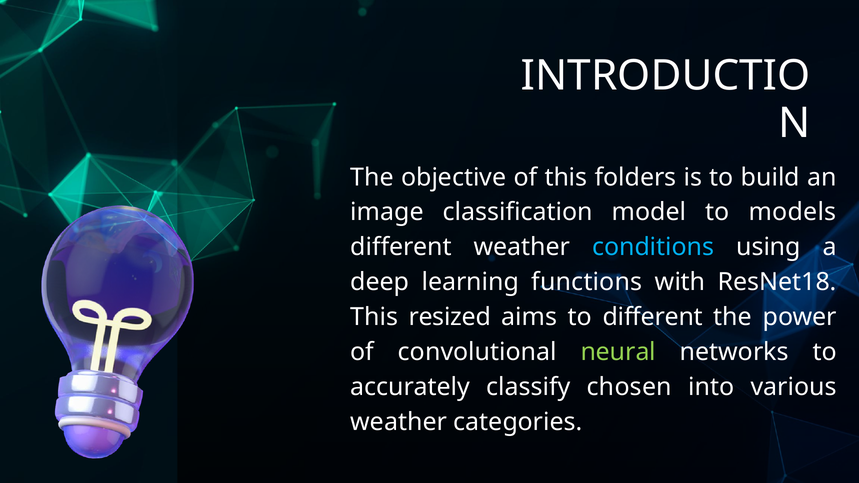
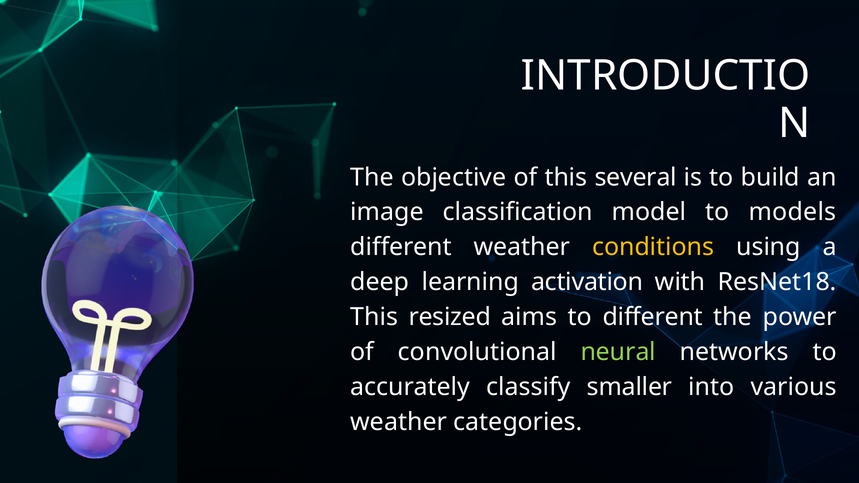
folders: folders -> several (636, 177)
conditions colour: light blue -> yellow (653, 247)
functions: functions -> activation (587, 282)
chosen: chosen -> smaller (630, 387)
